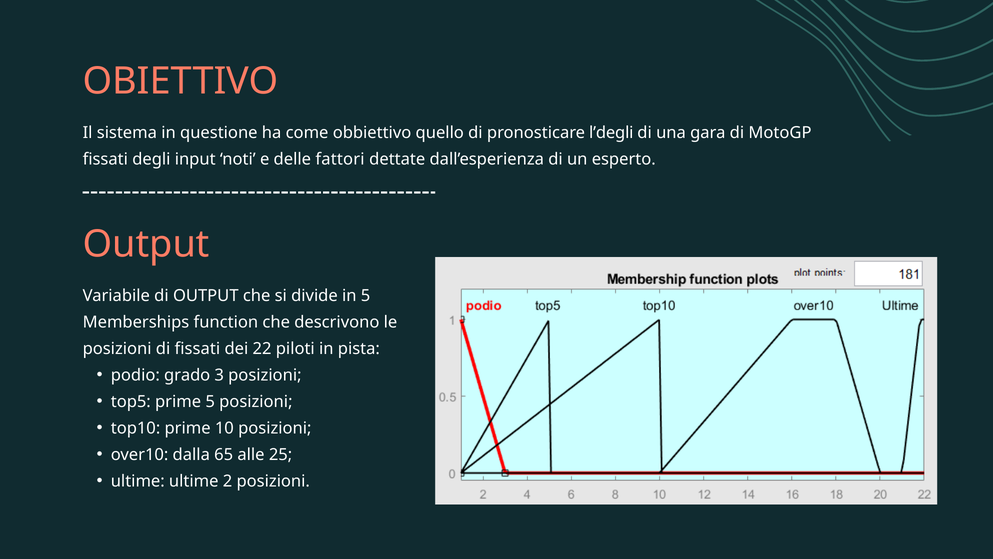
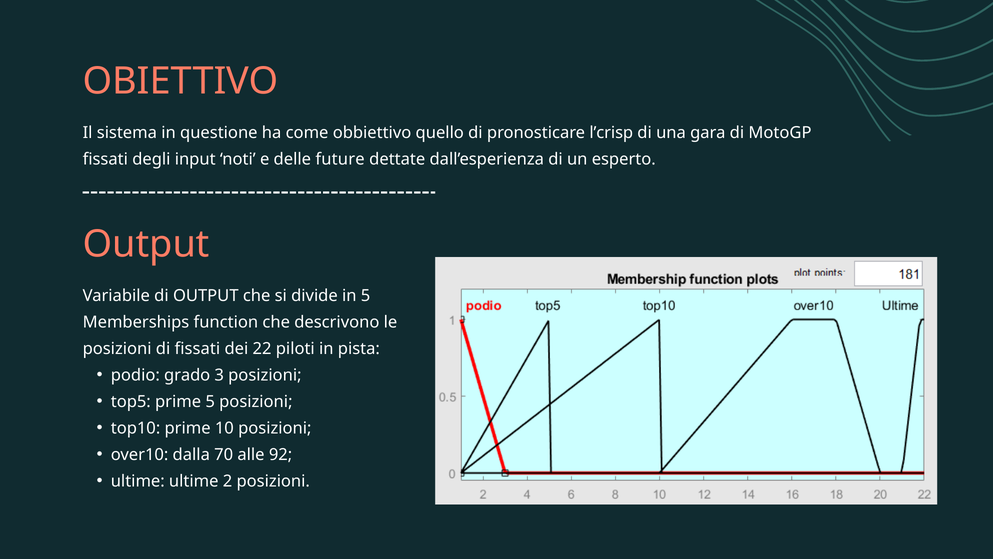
l’degli: l’degli -> l’crisp (611, 133)
fattori: fattori -> future (340, 159)
65: 65 -> 70 (224, 455)
25: 25 -> 92 (281, 455)
